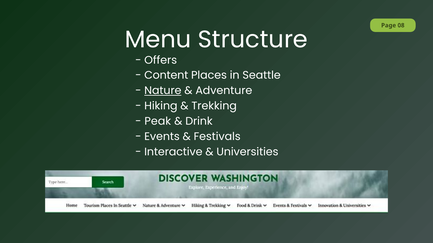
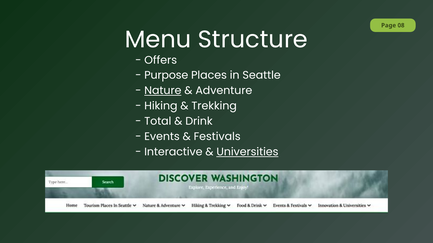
Content: Content -> Purpose (166, 76)
Peak: Peak -> Total (158, 122)
Universities underline: none -> present (247, 152)
